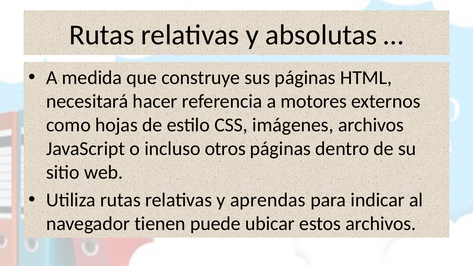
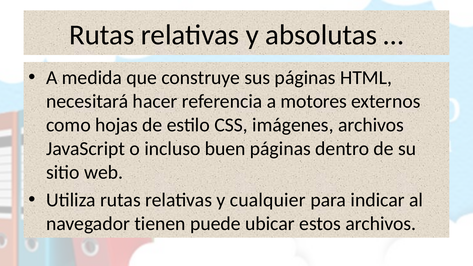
otros: otros -> buen (225, 149)
aprendas: aprendas -> cualquier (268, 200)
